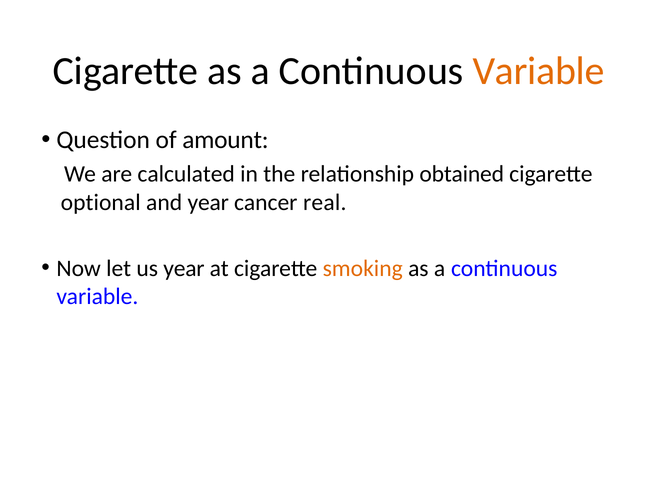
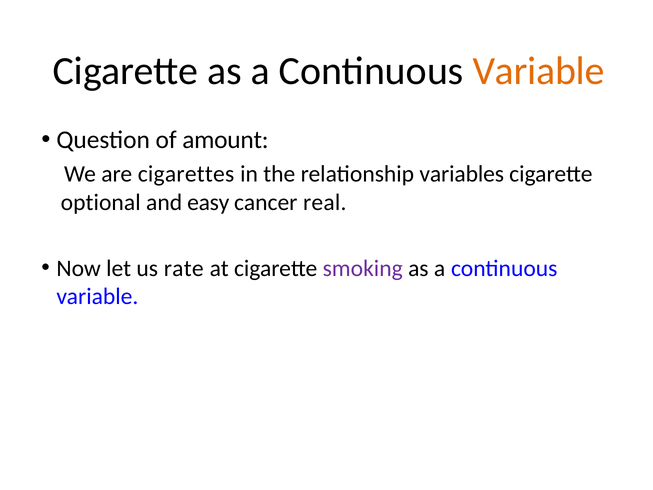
calculated: calculated -> cigarettes (186, 174)
obtained: obtained -> variables (462, 174)
and year: year -> easy (208, 202)
us year: year -> rate (184, 268)
smoking colour: orange -> purple (363, 268)
